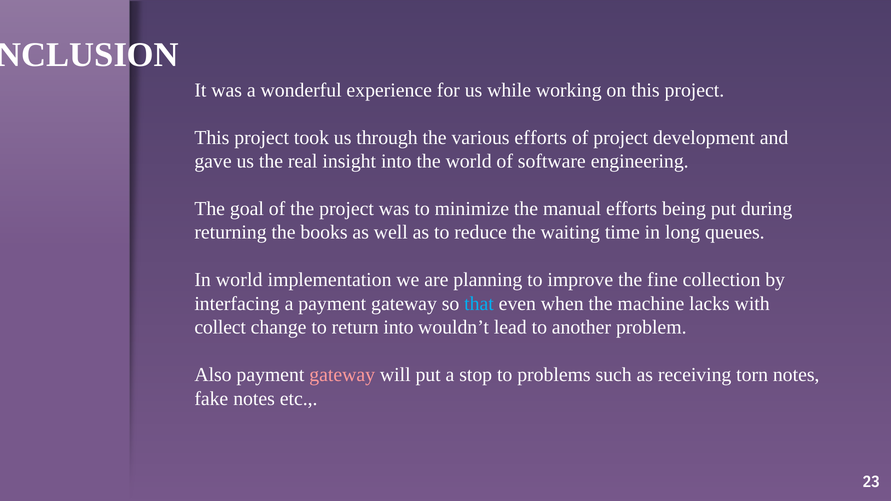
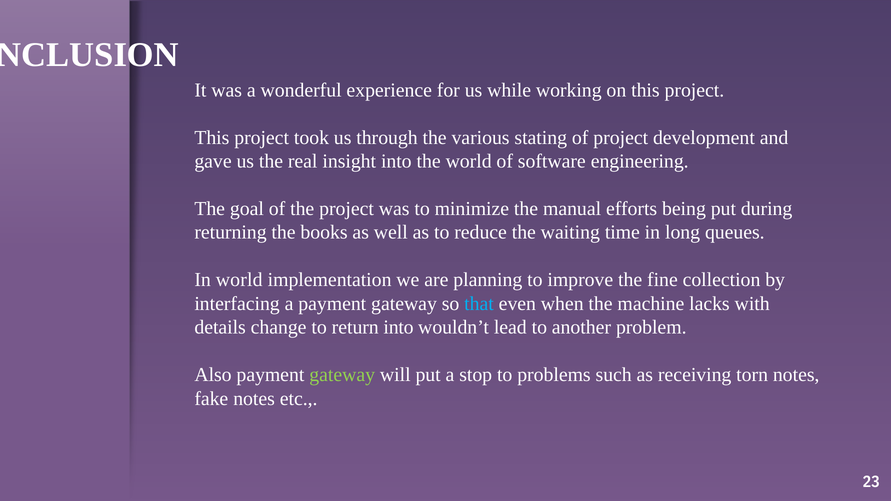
various efforts: efforts -> stating (541, 138)
collect: collect -> details (220, 328)
gateway colour: pink -> light green (342, 375)
